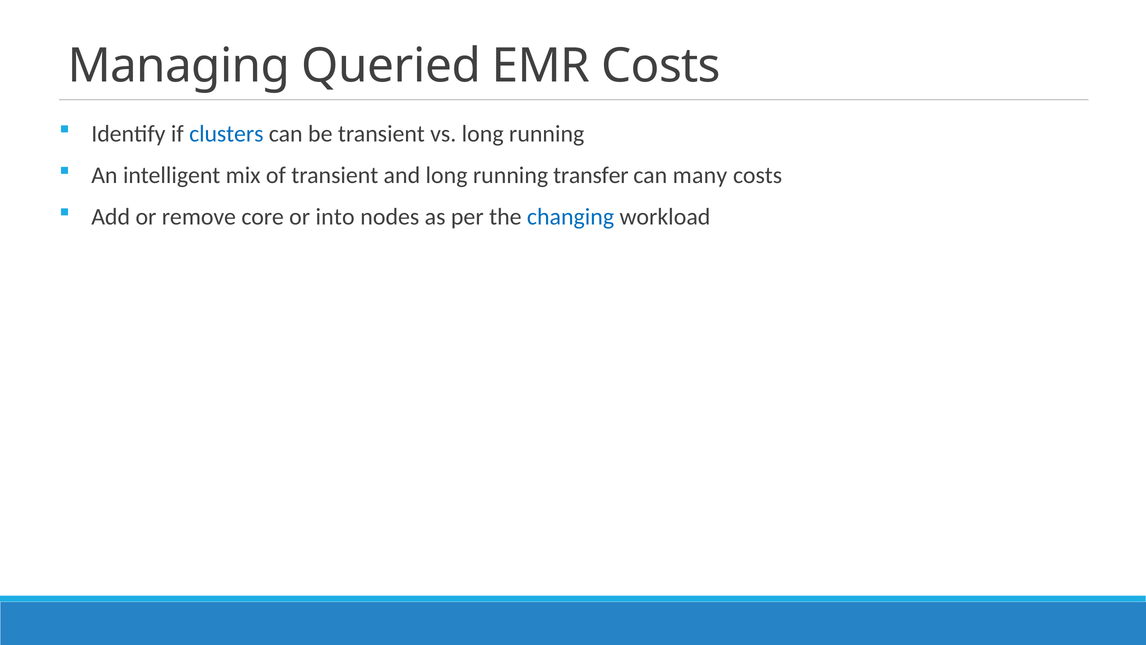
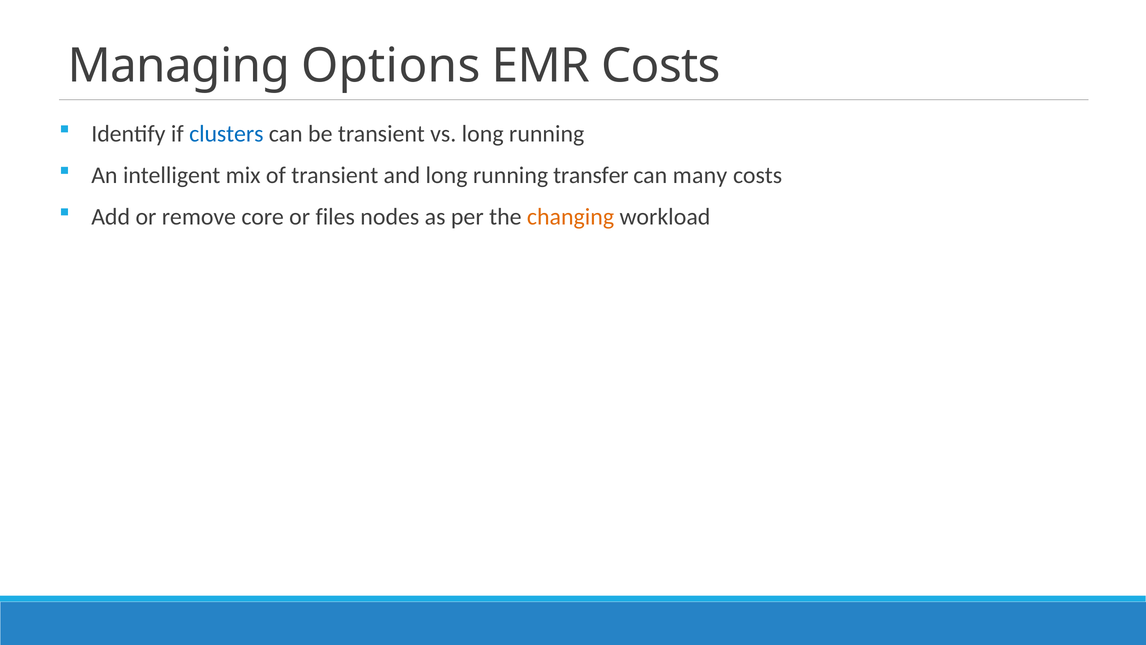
Queried: Queried -> Options (391, 66)
into: into -> files (335, 217)
changing colour: blue -> orange (571, 217)
